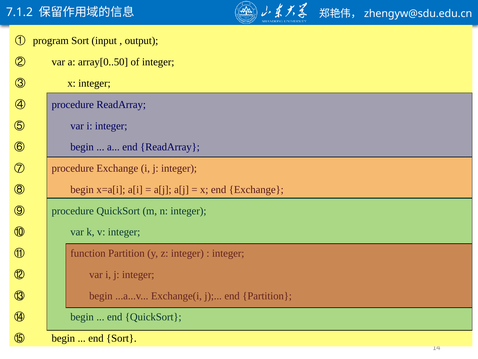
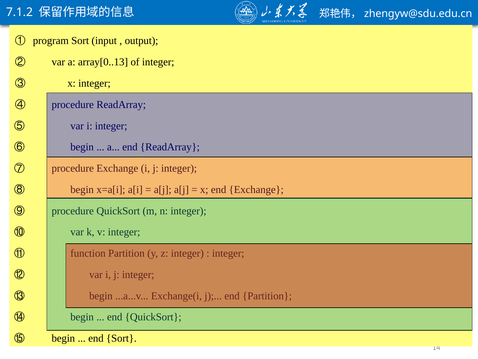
array[0..50: array[0..50 -> array[0..13 (103, 62)
